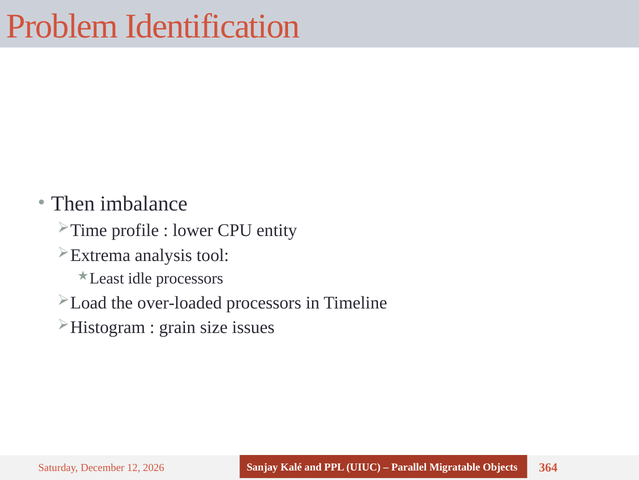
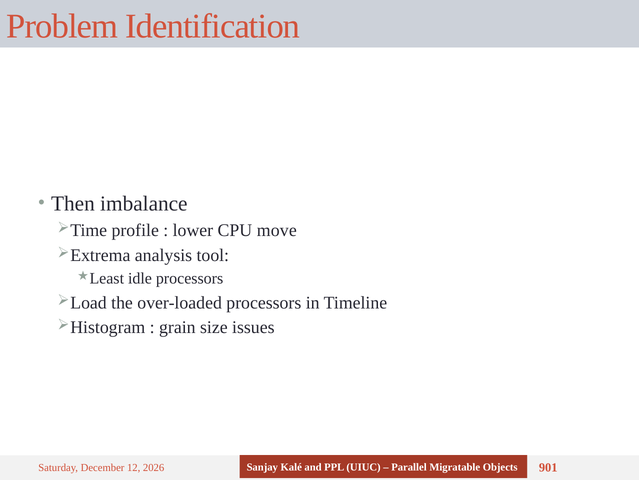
entity: entity -> move (277, 230)
364: 364 -> 901 (548, 467)
